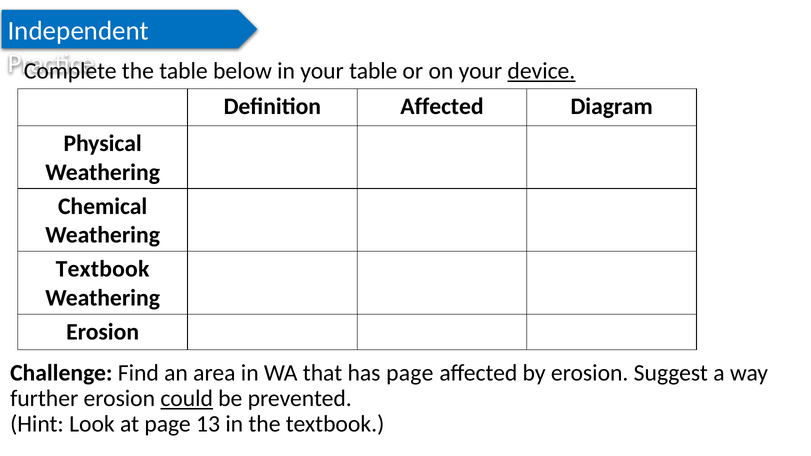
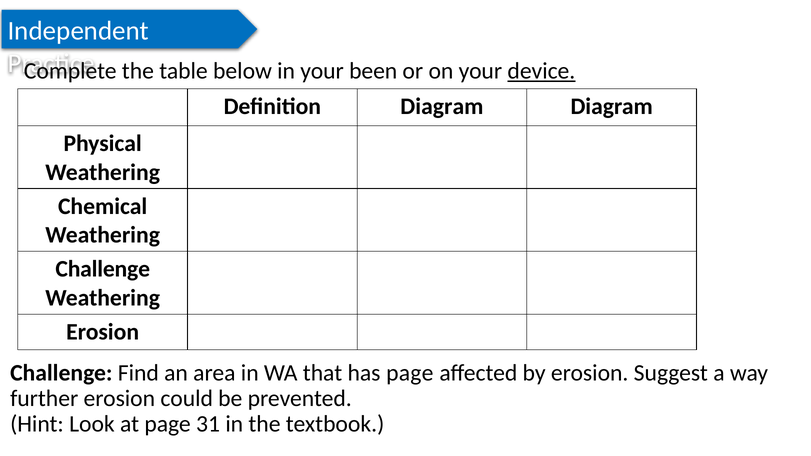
your table: table -> been (373, 71)
Definition Affected: Affected -> Diagram (442, 107)
Textbook: Textbook -> Challenge (103, 269)
could underline: present -> none (187, 399)
13: 13 -> 31 (208, 424)
